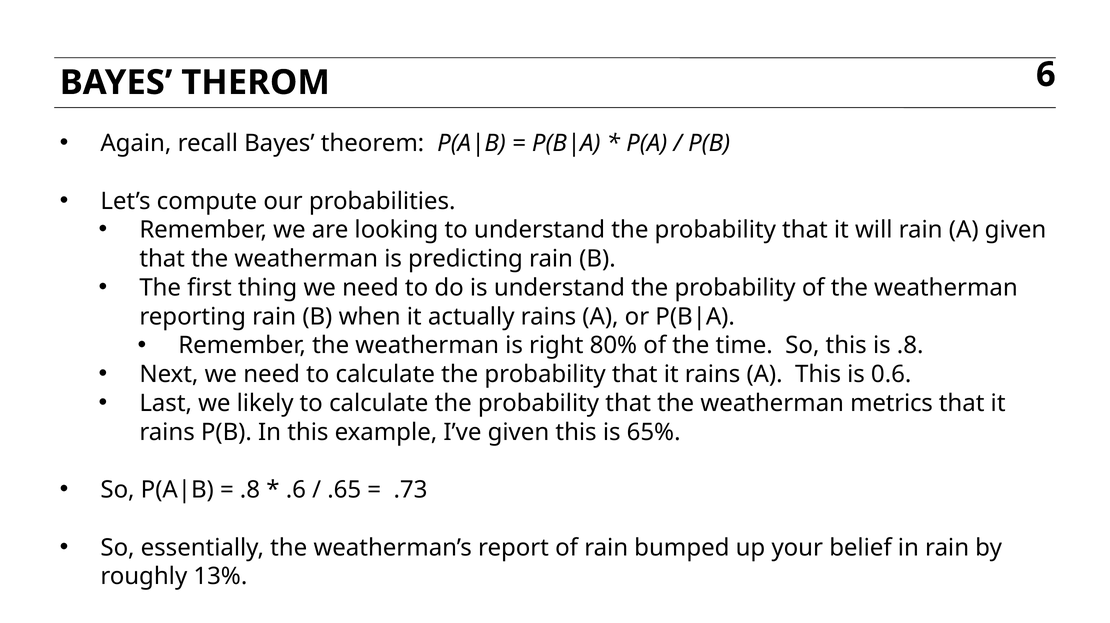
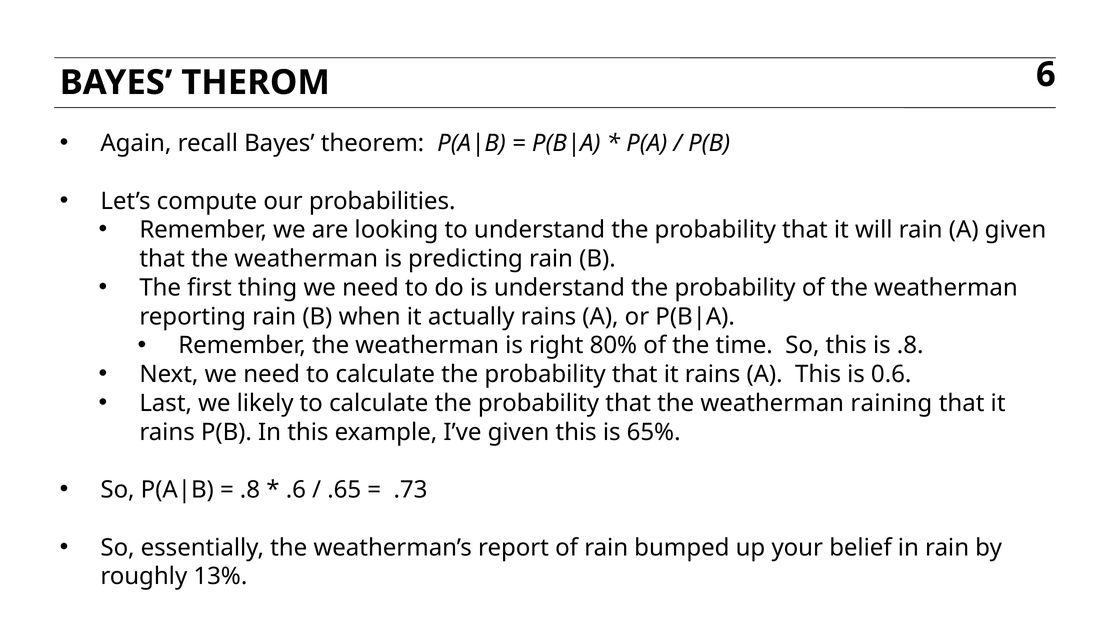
metrics: metrics -> raining (891, 403)
